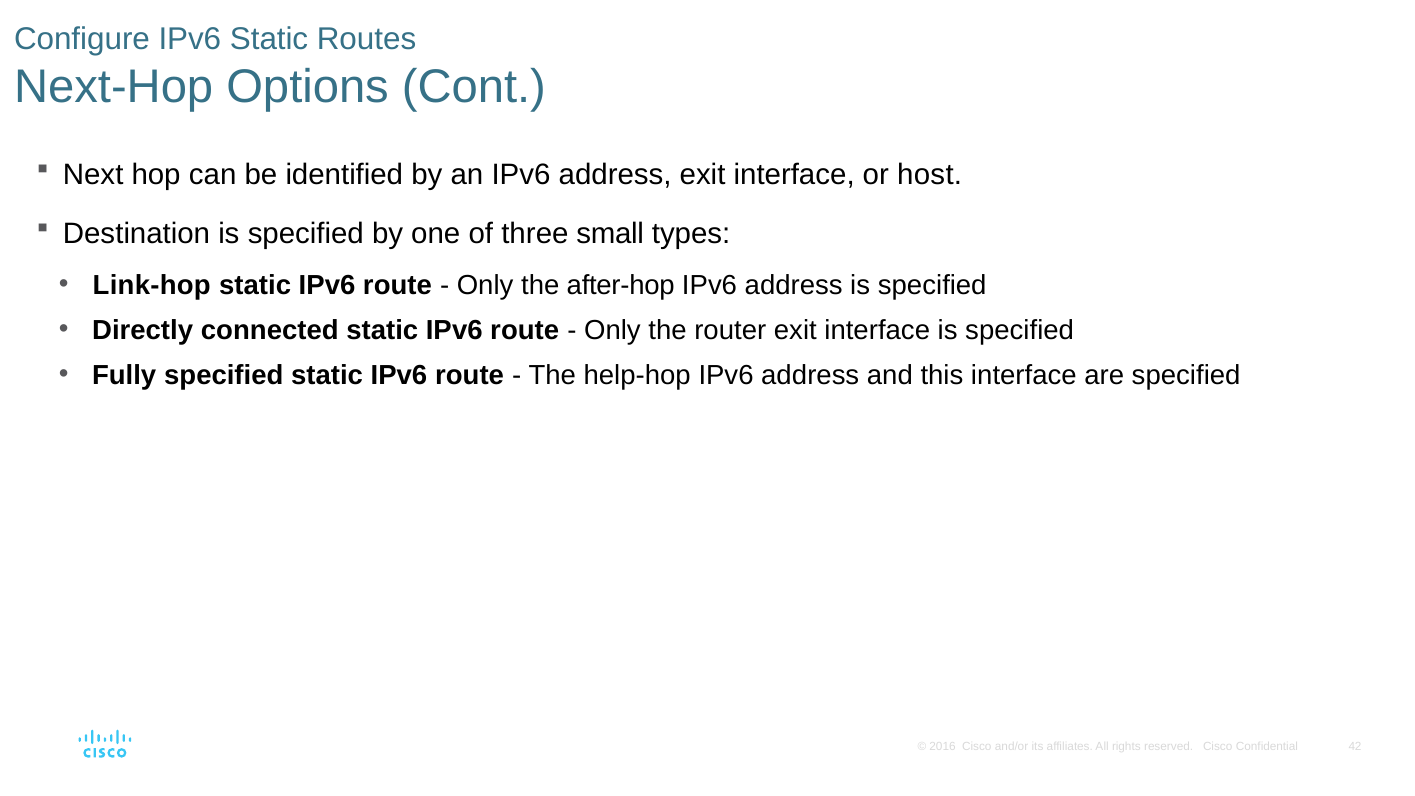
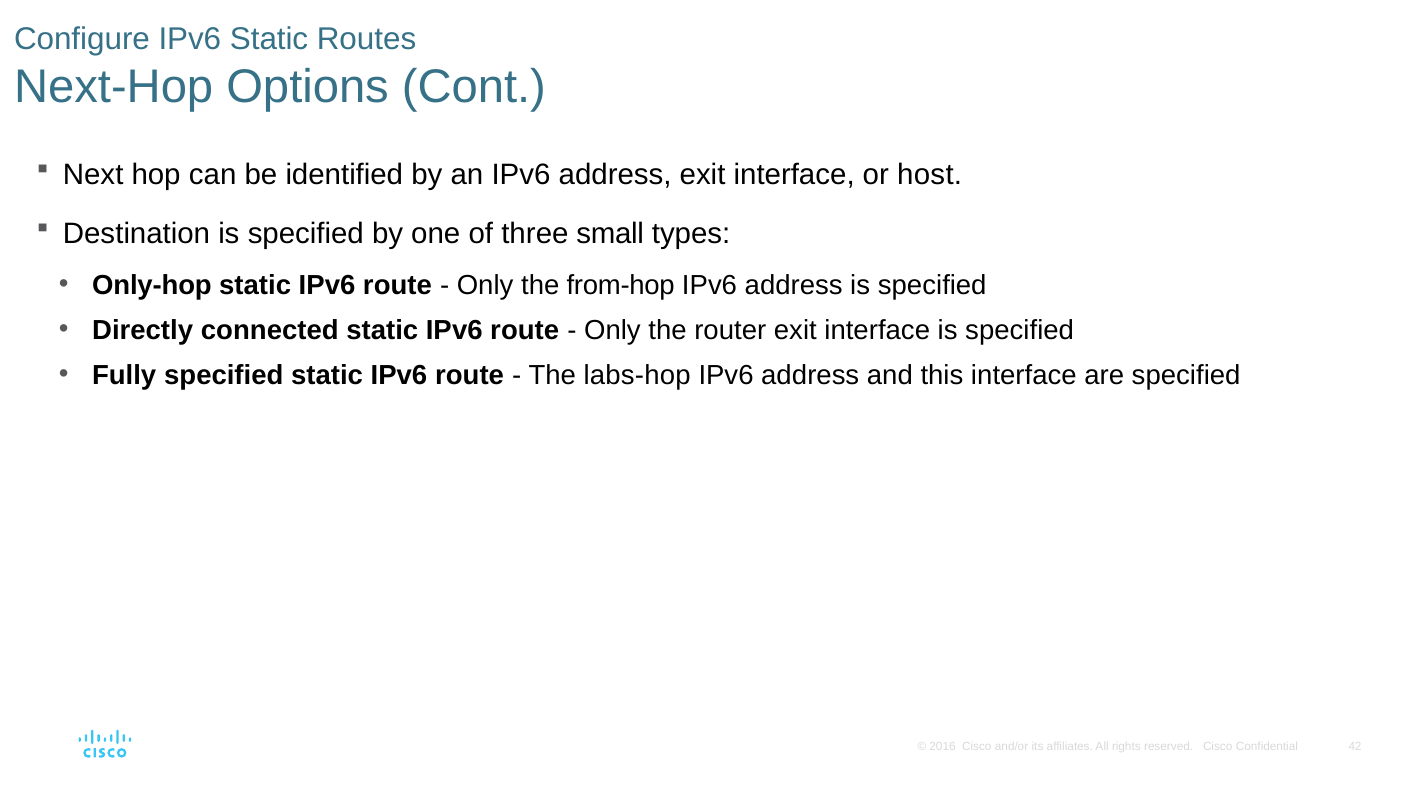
Link-hop: Link-hop -> Only-hop (152, 285)
after-hop: after-hop -> from-hop (621, 285)
help-hop: help-hop -> labs-hop (637, 375)
